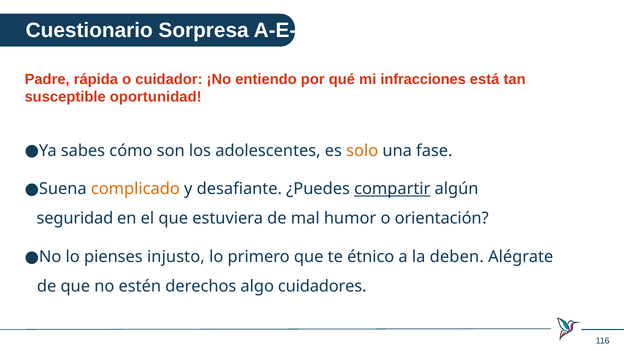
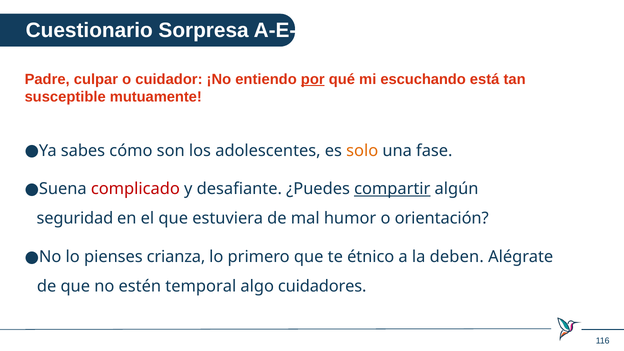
rápida: rápida -> culpar (96, 79)
por underline: none -> present (313, 79)
infracciones: infracciones -> escuchando (423, 79)
oportunidad: oportunidad -> mutuamente (156, 97)
complicado colour: orange -> red (135, 189)
injusto: injusto -> crianza (176, 257)
derechos: derechos -> temporal (201, 286)
